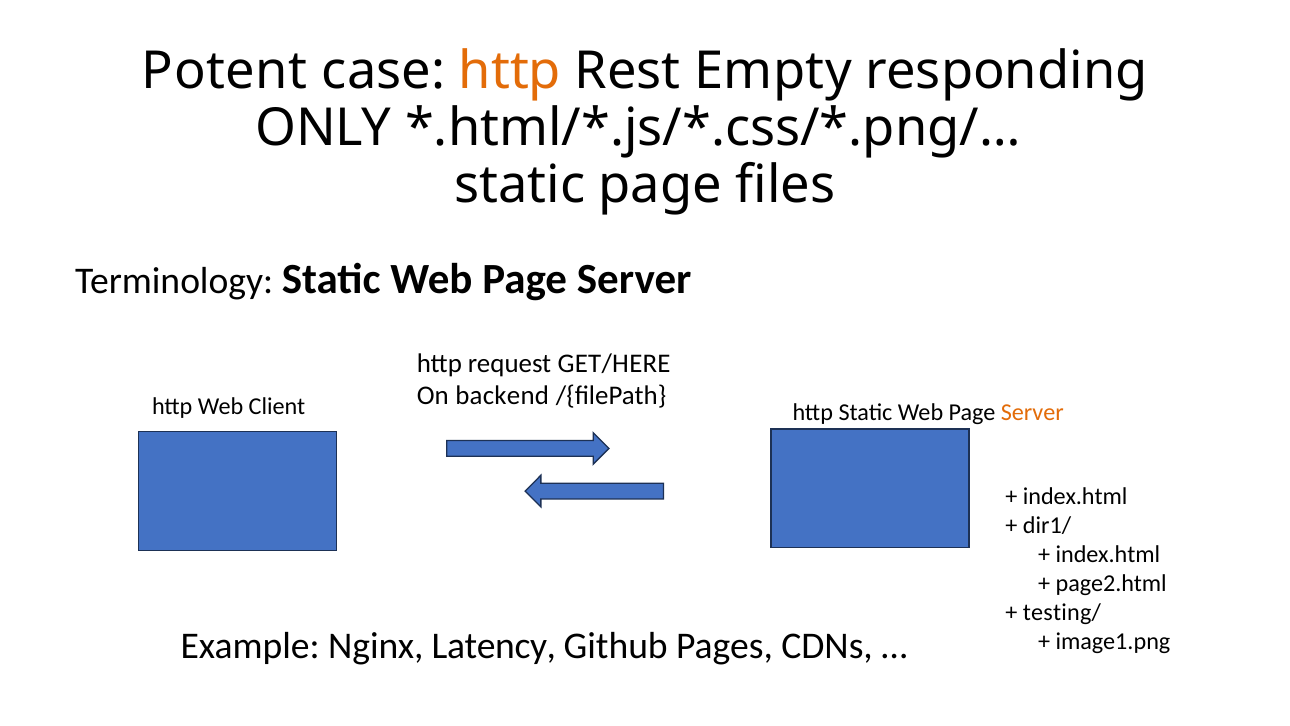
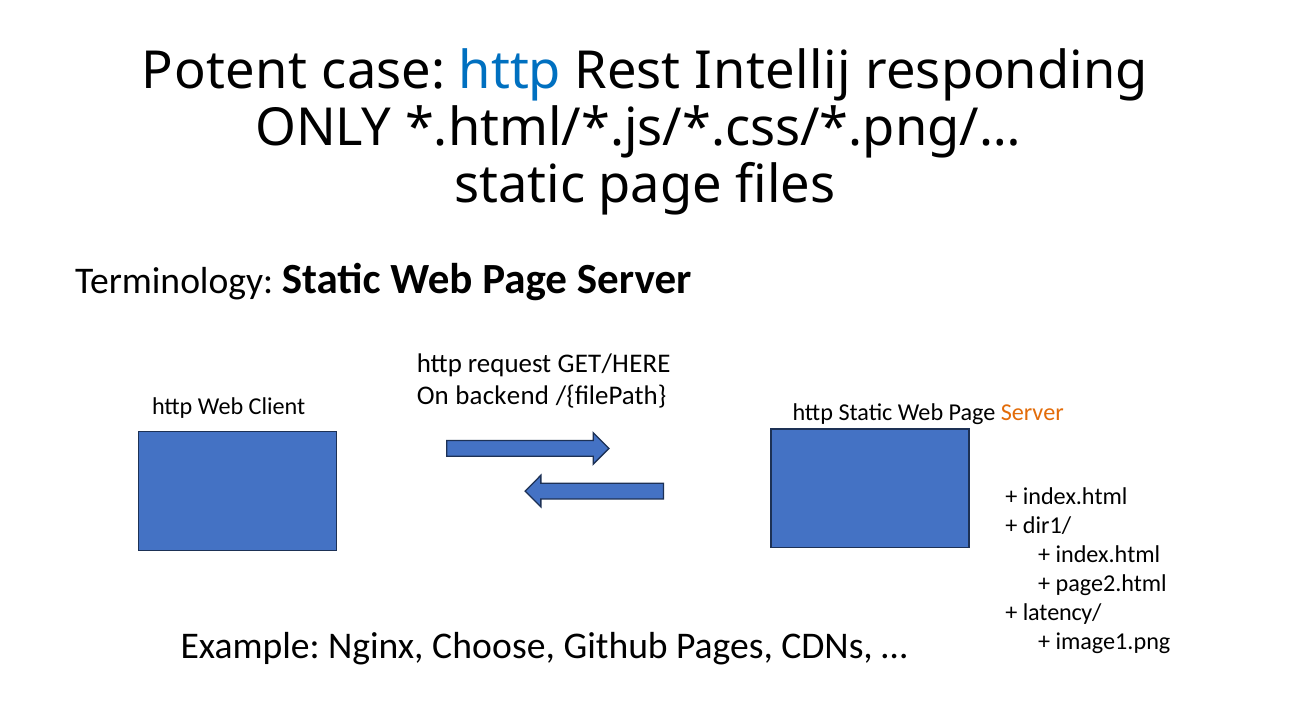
http colour: orange -> blue (510, 71)
Empty: Empty -> Intellij (773, 71)
testing/: testing/ -> latency/ (1062, 612)
Latency: Latency -> Choose (494, 646)
